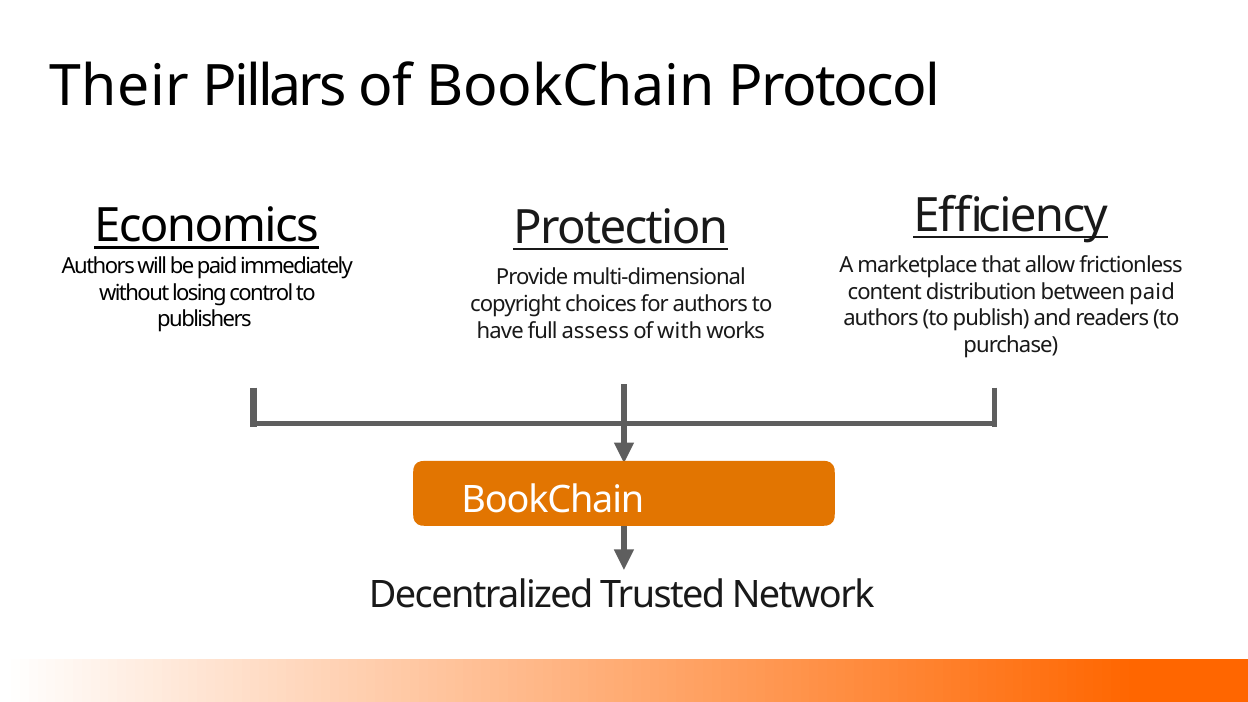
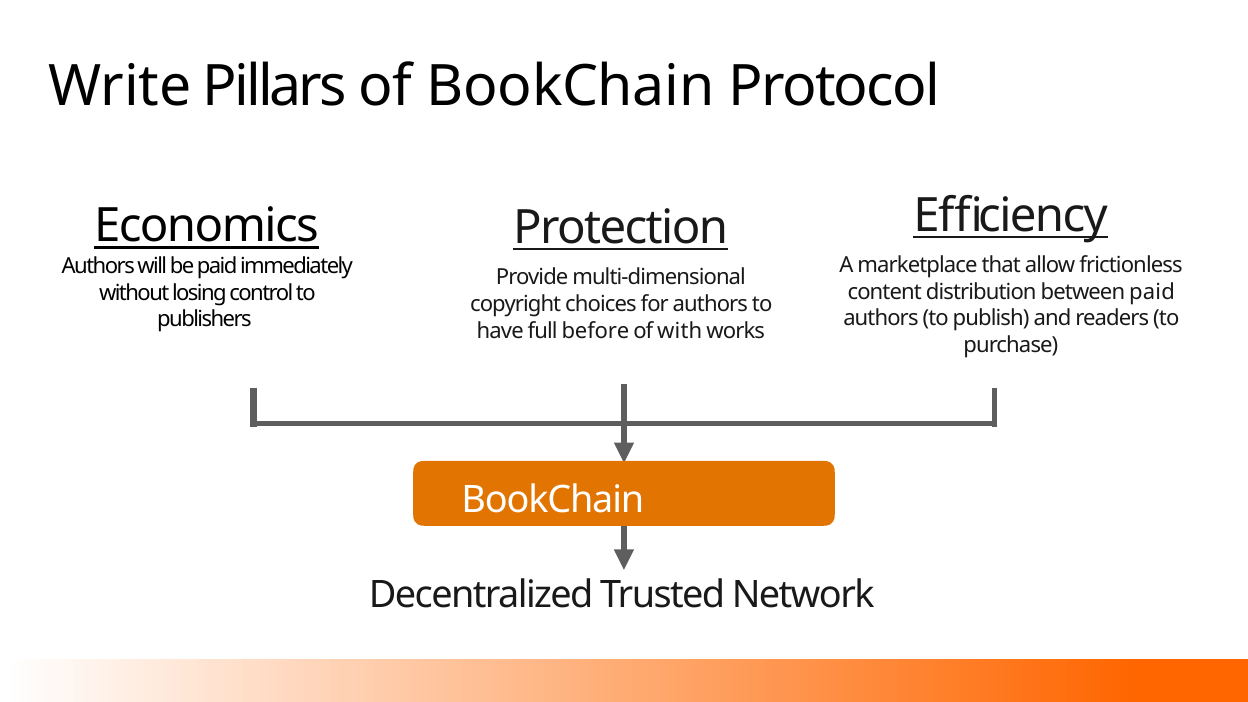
Their: Their -> Write (120, 87)
assess: assess -> before (595, 331)
